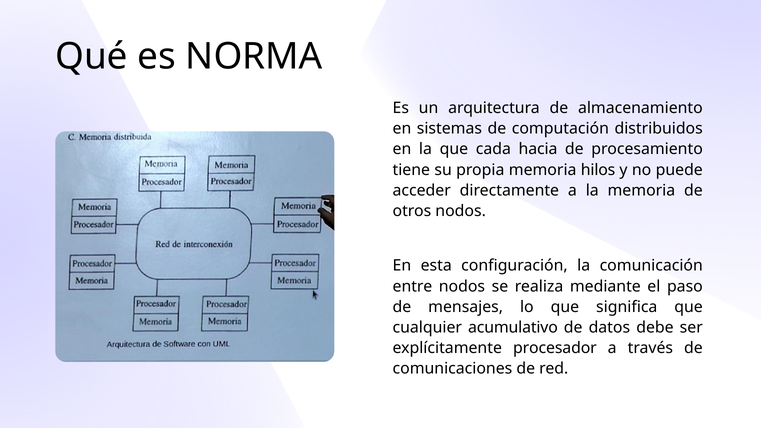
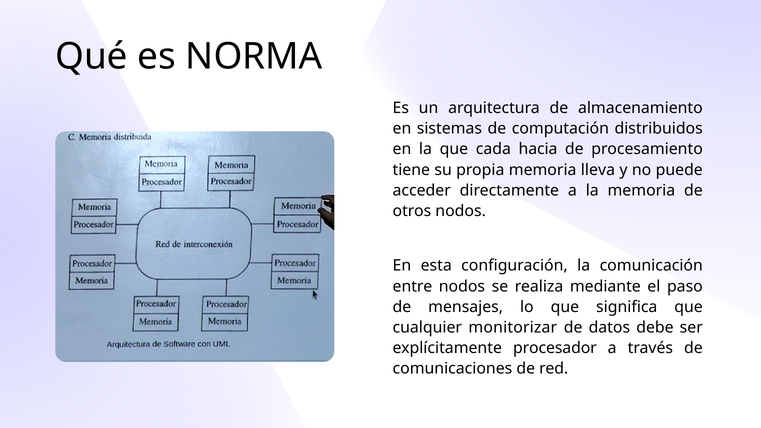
hilos: hilos -> lleva (598, 170)
acumulativo: acumulativo -> monitorizar (513, 328)
